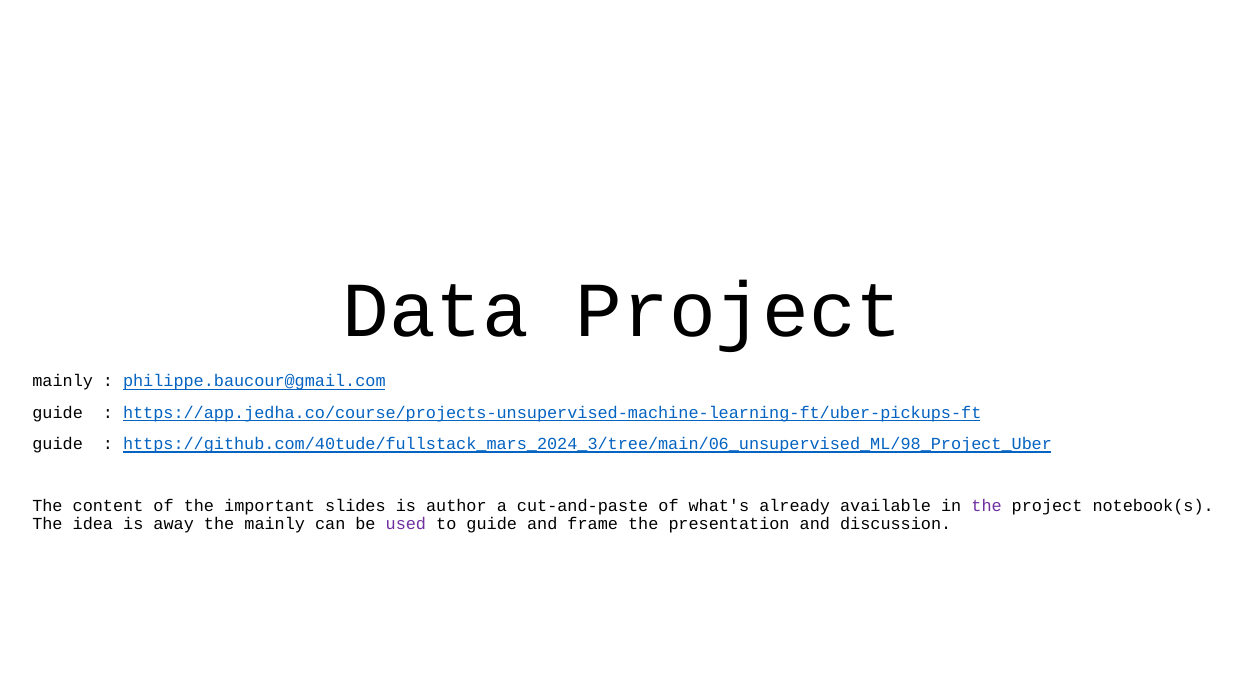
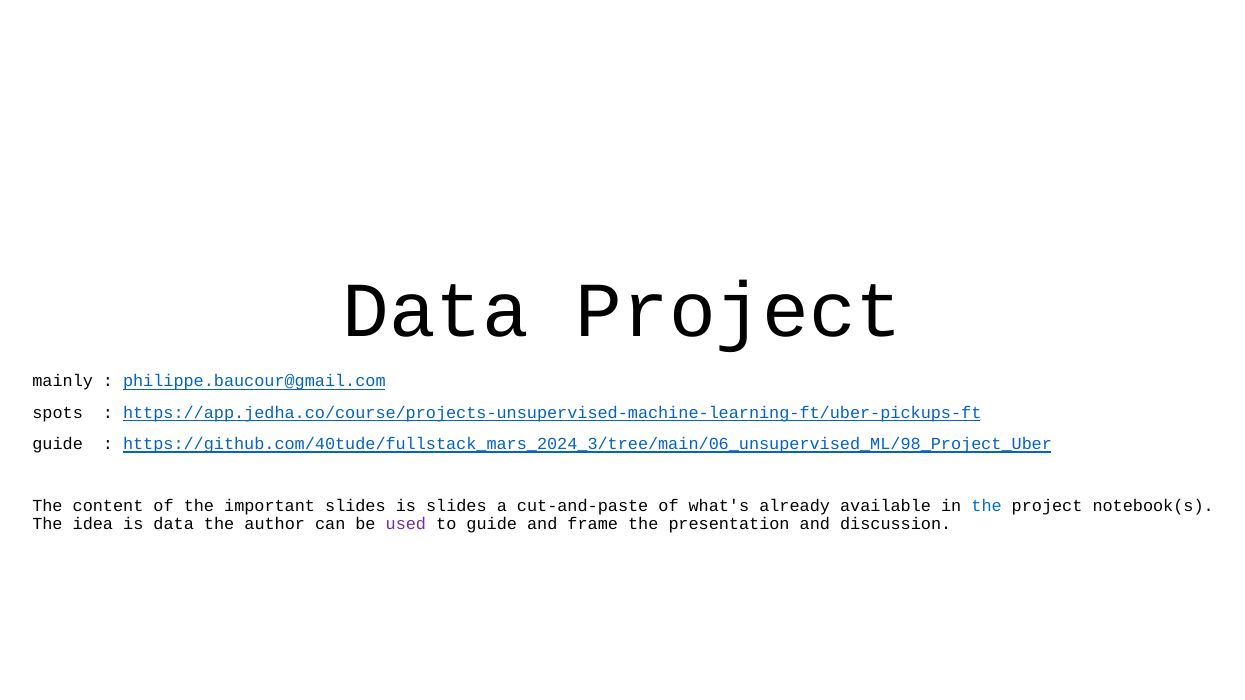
guide: guide -> spots (58, 413)
is author: author -> slides (456, 506)
the colour: purple -> blue (987, 506)
is away: away -> data (174, 525)
the mainly: mainly -> author (275, 525)
